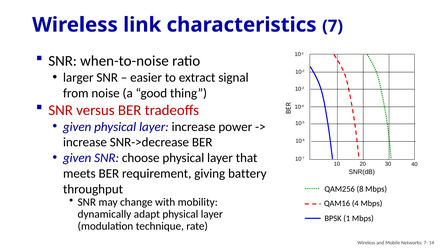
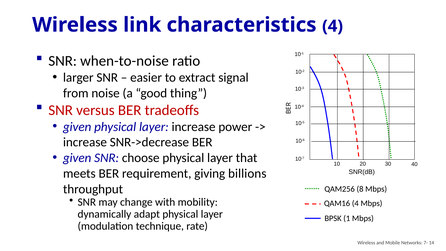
characteristics 7: 7 -> 4 (333, 26)
battery: battery -> billions (247, 174)
